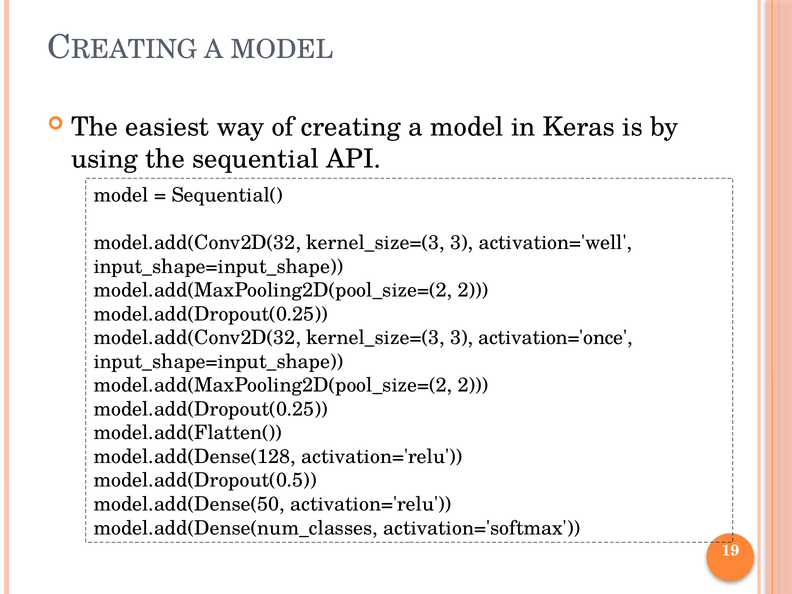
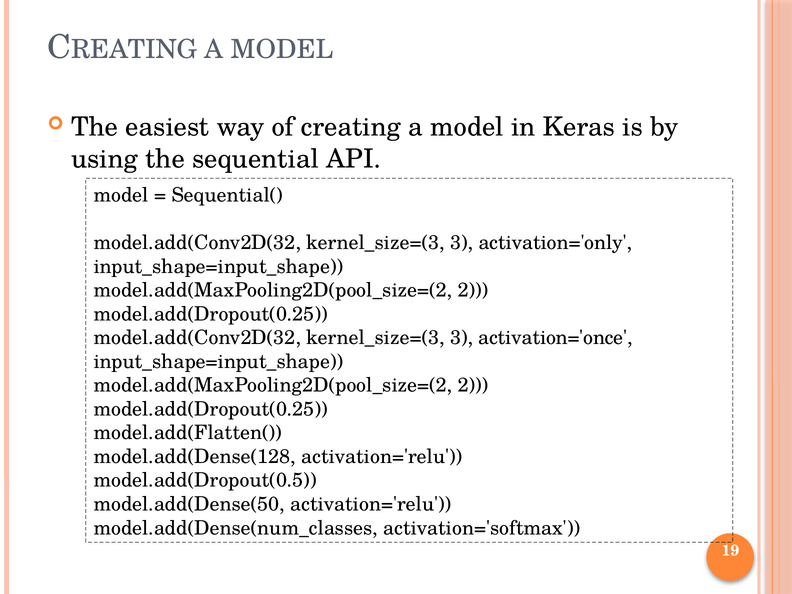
activation='well: activation='well -> activation='only (555, 243)
